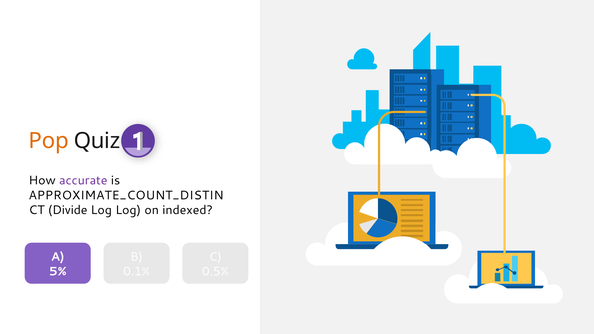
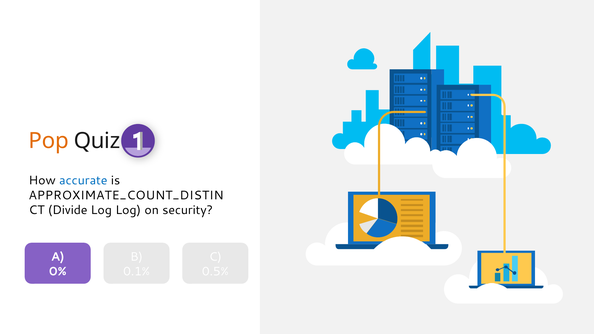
accurate colour: purple -> blue (83, 181)
indexed: indexed -> security (188, 210)
5%: 5% -> 0% (58, 271)
